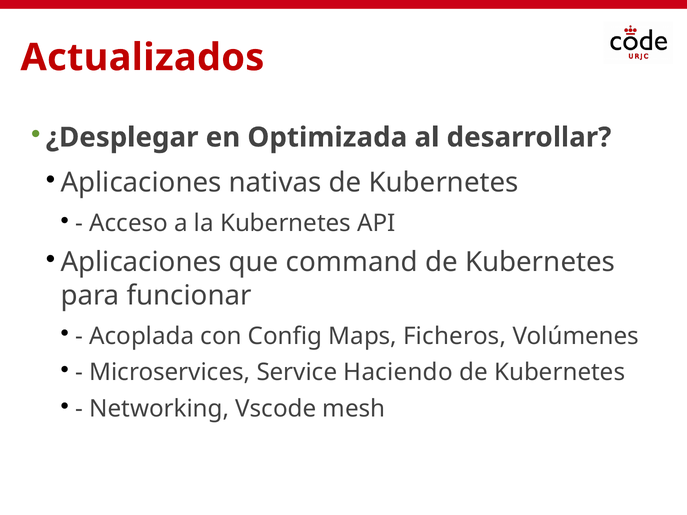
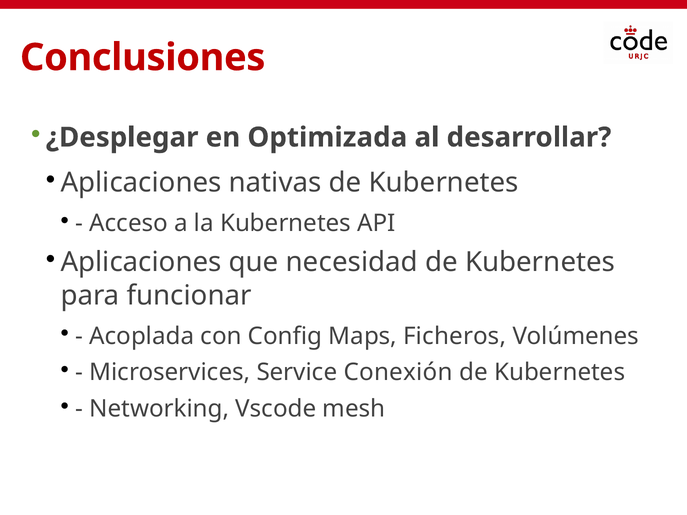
Actualizados: Actualizados -> Conclusiones (143, 58)
command: command -> necesidad (352, 262)
Haciendo: Haciendo -> Conexión (398, 373)
